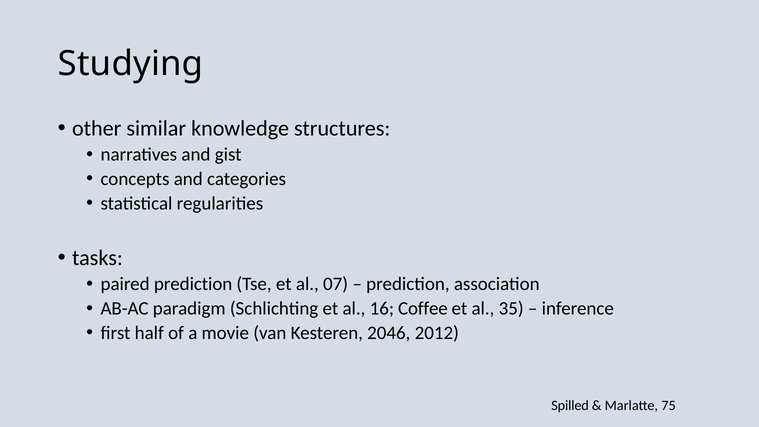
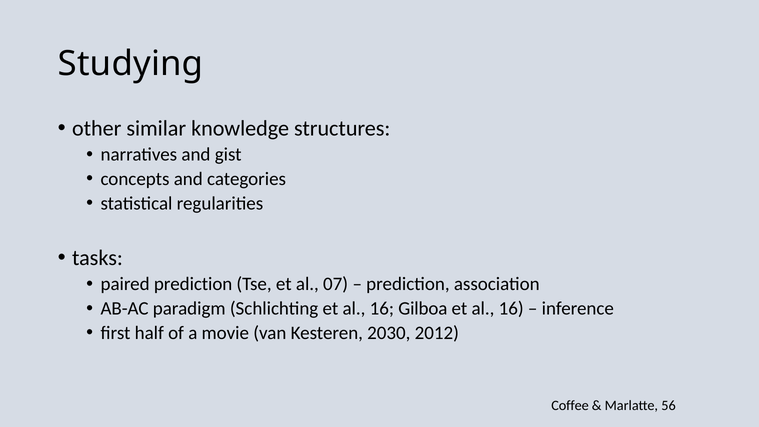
Coffee: Coffee -> Gilboa (423, 308)
35: 35 -> 16 (511, 308)
2046: 2046 -> 2030 (389, 333)
Spilled: Spilled -> Coffee (570, 405)
75: 75 -> 56 (669, 405)
